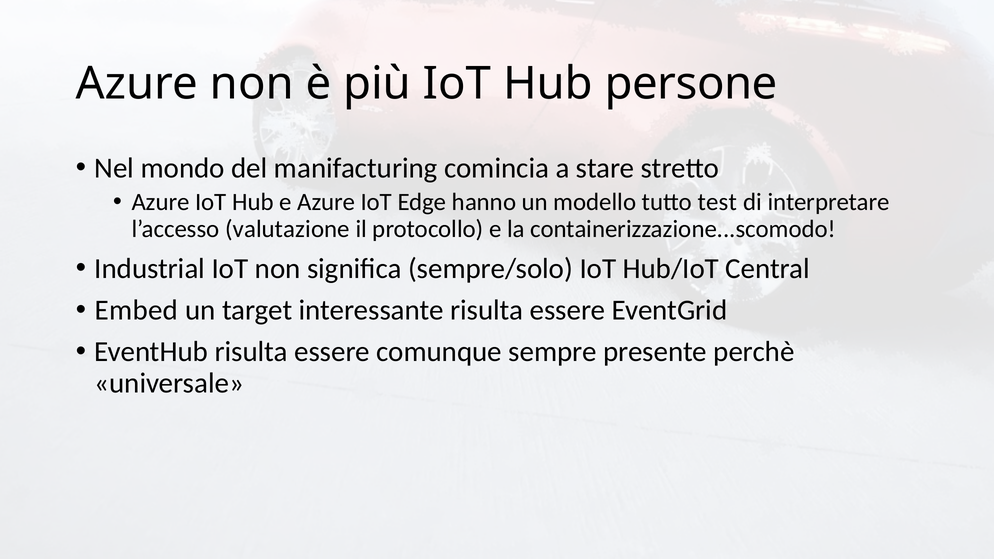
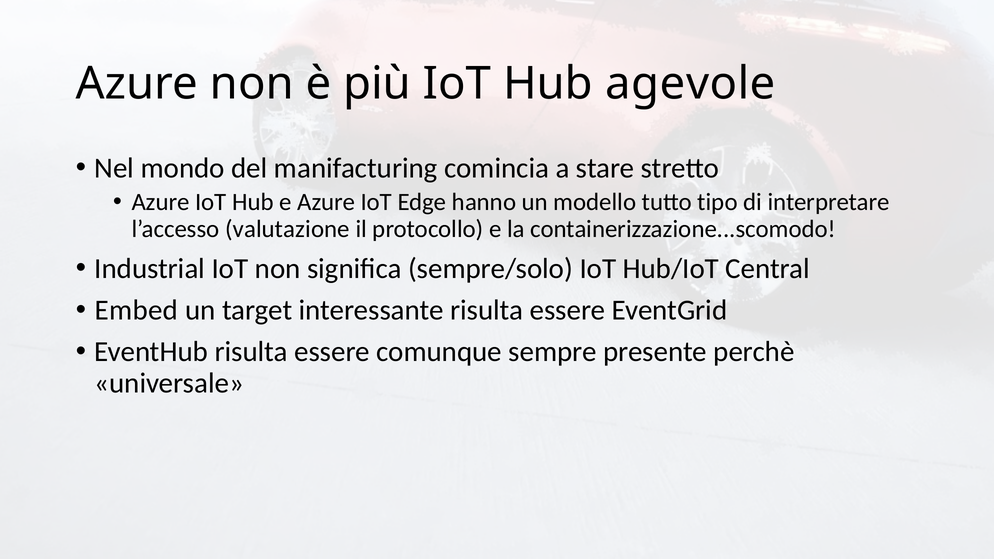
persone: persone -> agevole (691, 84)
test: test -> tipo (718, 202)
